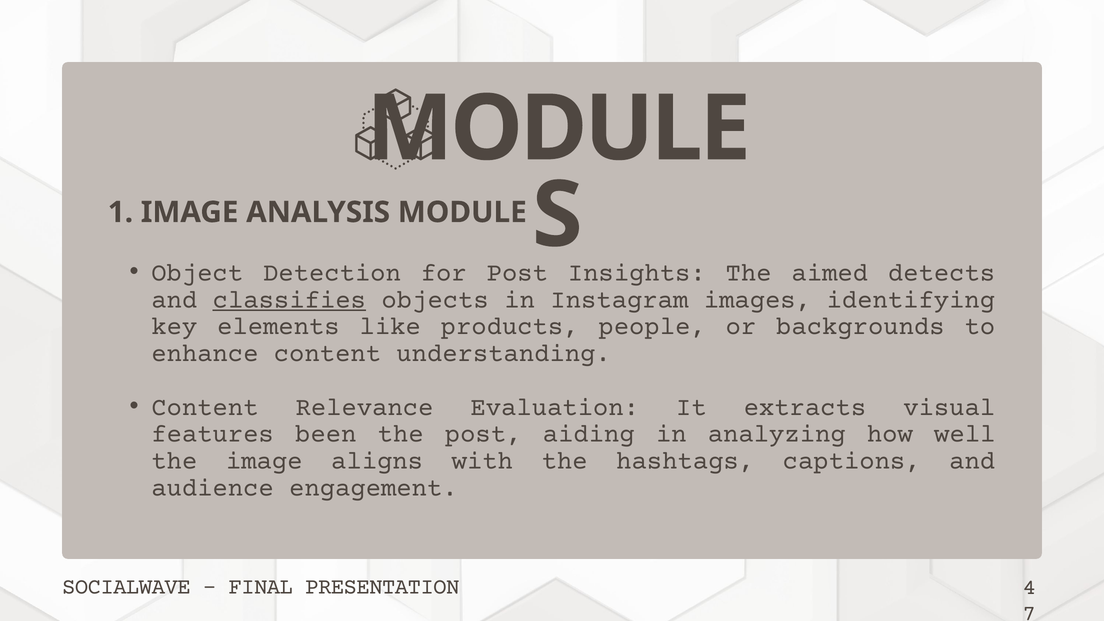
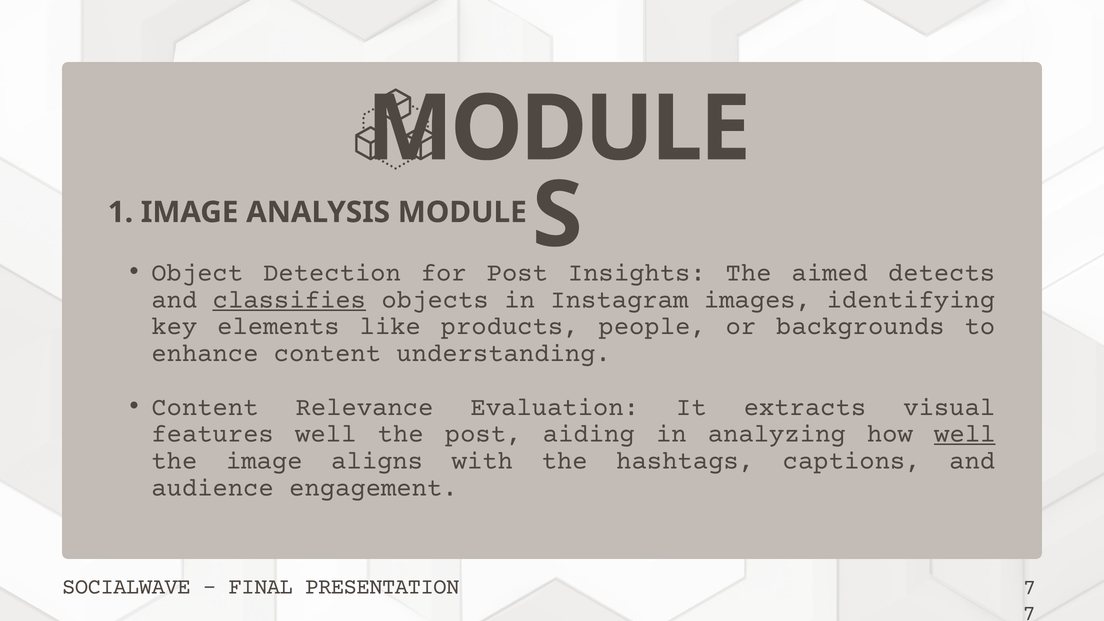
features been: been -> well (326, 433)
well underline: none -> present (965, 433)
PRESENTATION 4: 4 -> 7 (1029, 587)
